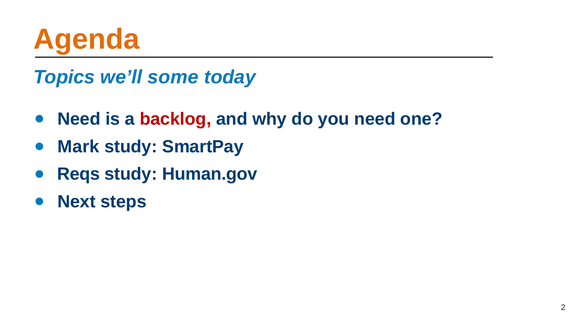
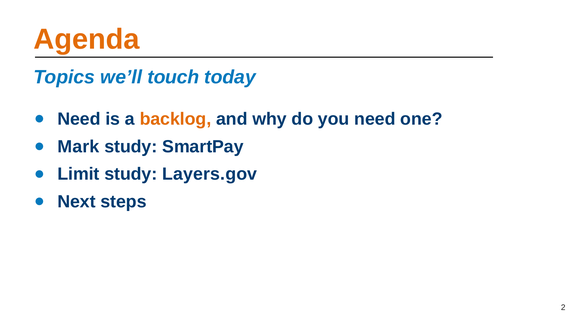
some: some -> touch (173, 77)
backlog colour: red -> orange (175, 119)
Reqs: Reqs -> Limit (78, 175)
Human.gov: Human.gov -> Layers.gov (210, 175)
